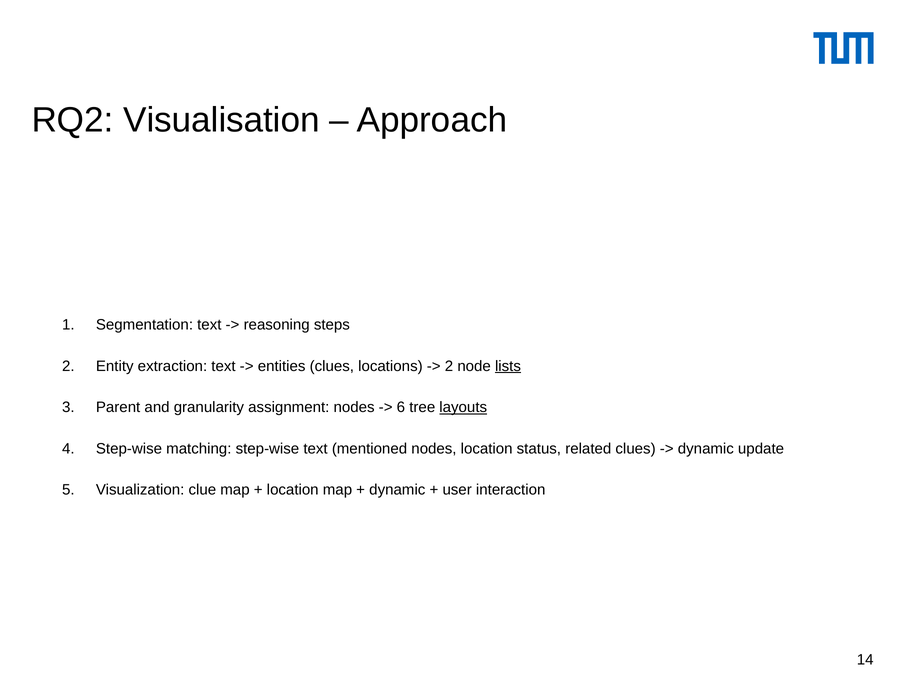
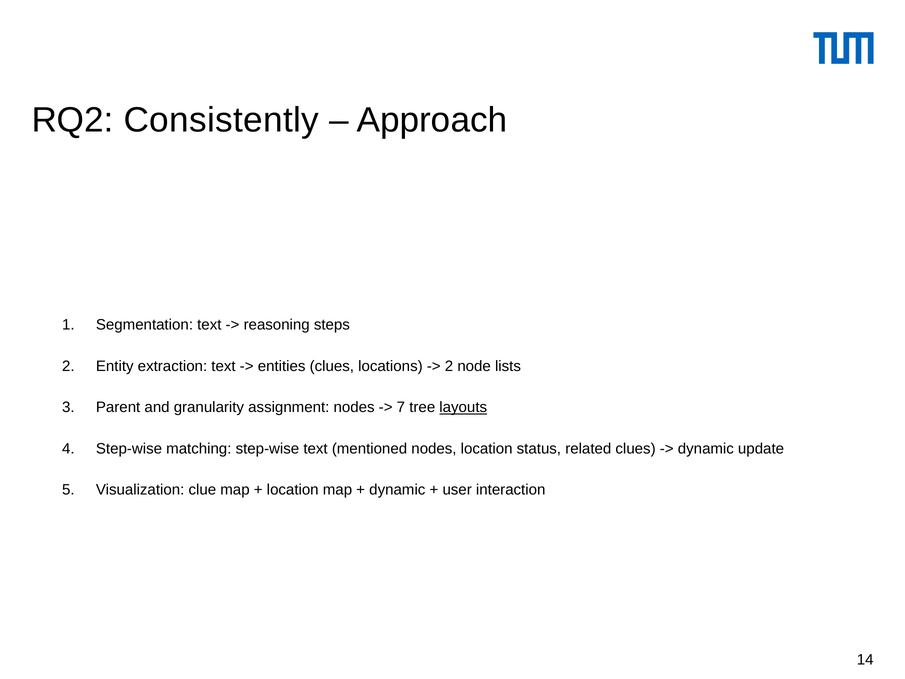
Visualisation: Visualisation -> Consistently (221, 120)
lists underline: present -> none (508, 366)
6: 6 -> 7 (401, 407)
